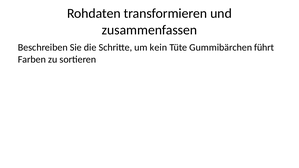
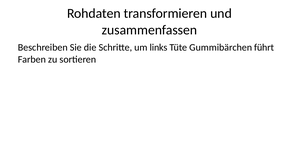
kein: kein -> links (159, 47)
